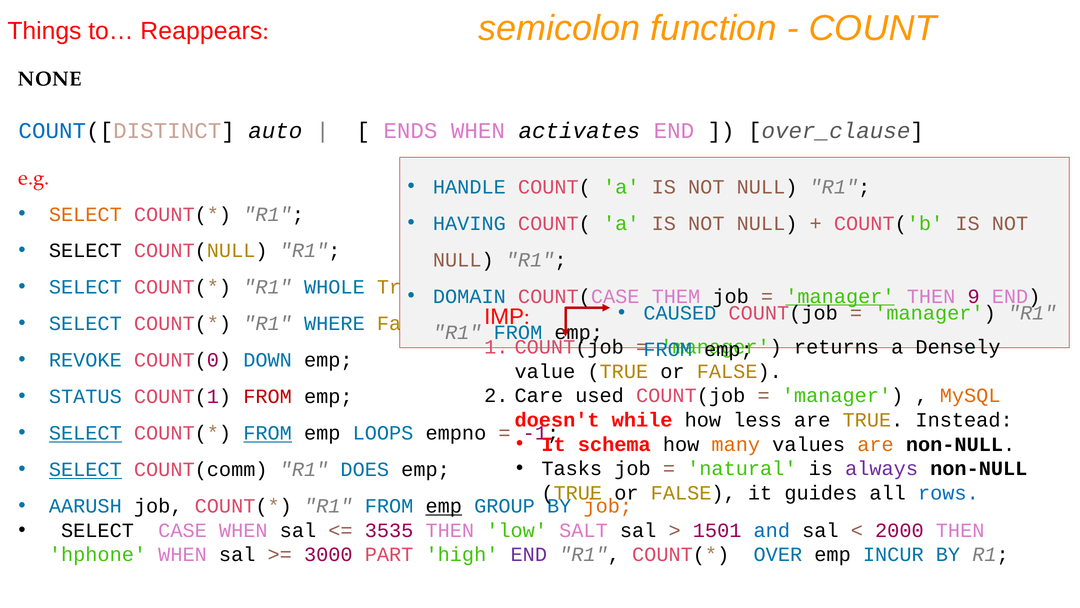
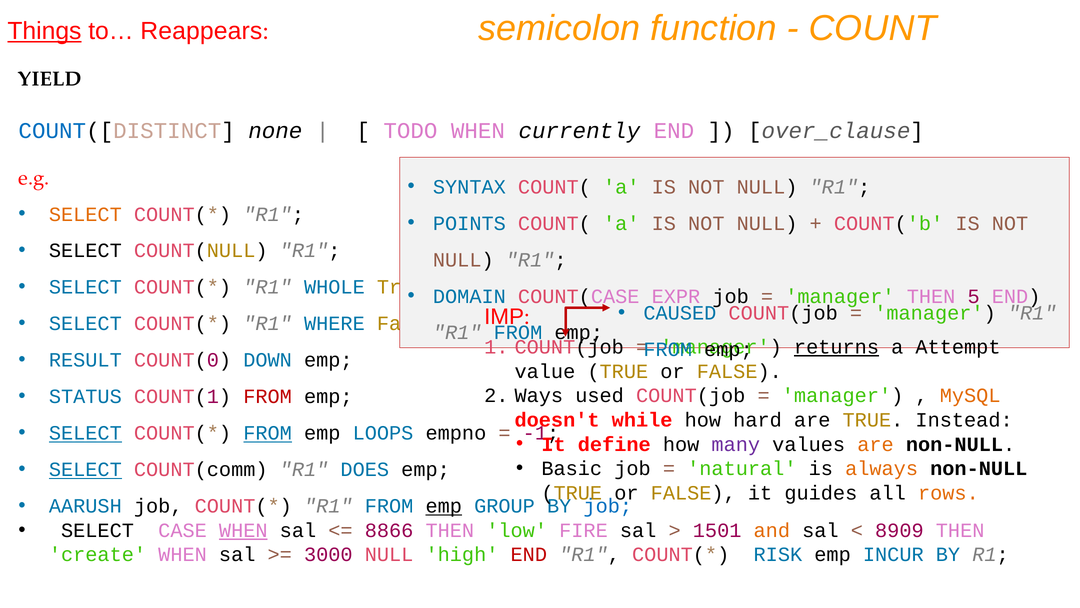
Things underline: none -> present (44, 31)
NONE: NONE -> YIELD (50, 79)
auto: auto -> none (275, 131)
ENDS: ENDS -> TODO (410, 131)
activates: activates -> currently (579, 131)
HANDLE: HANDLE -> SYNTAX (469, 187)
HAVING: HAVING -> POINTS (469, 223)
THEM: THEM -> EXPR (676, 296)
manager underline: present -> none (840, 296)
9: 9 -> 5 (974, 296)
returns underline: none -> present (837, 347)
Densely: Densely -> Attempt (958, 347)
REVOKE: REVOKE -> RESULT (85, 360)
Care: Care -> Ways (539, 395)
less: less -> hard (758, 420)
schema: schema -> define (614, 444)
many colour: orange -> purple (736, 444)
Tasks: Tasks -> Basic (572, 468)
always colour: purple -> orange (882, 468)
rows colour: blue -> orange (948, 493)
job colour: orange -> blue (608, 506)
WHEN underline: none -> present (243, 530)
3535: 3535 -> 8866 (389, 530)
SALT: SALT -> FIRE (583, 530)
and colour: blue -> orange (772, 530)
2000: 2000 -> 8909 (899, 530)
hphone: hphone -> create (97, 554)
3000 PART: PART -> NULL (389, 554)
END colour: purple -> red (529, 554)
OVER: OVER -> RISK (778, 554)
